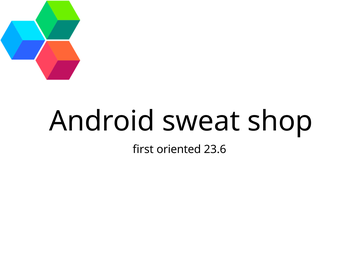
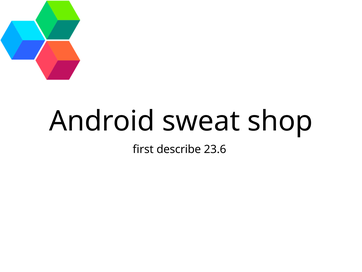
oriented: oriented -> describe (179, 149)
